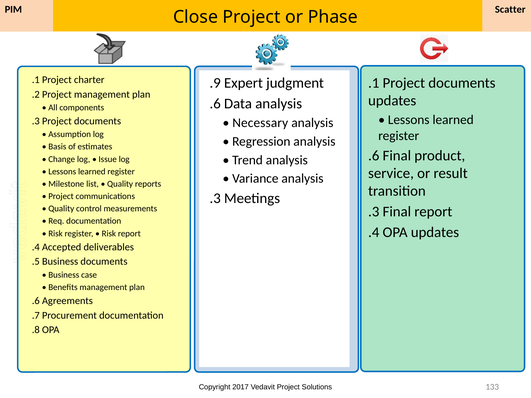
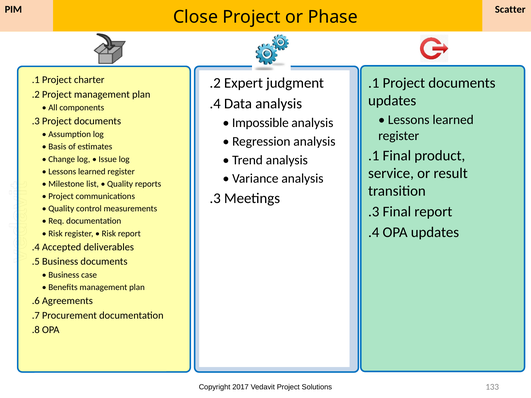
.9: .9 -> .2 (215, 83)
.6: .6 -> .4 (215, 104)
Necessary: Necessary -> Impossible (260, 123)
.6: .6 -> .1 (374, 156)
